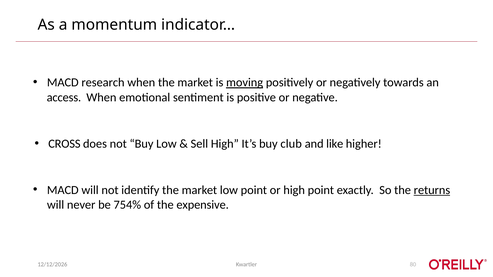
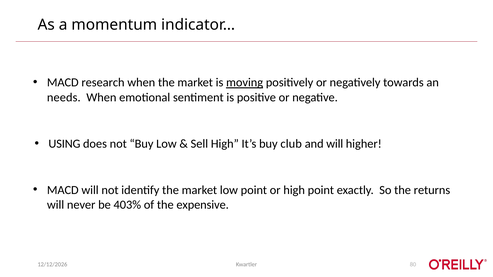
access: access -> needs (64, 97)
CROSS: CROSS -> USING (64, 144)
and like: like -> will (335, 144)
returns underline: present -> none (432, 190)
754%: 754% -> 403% (127, 205)
